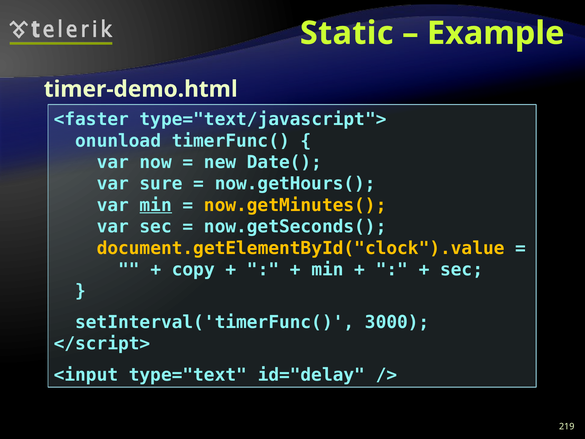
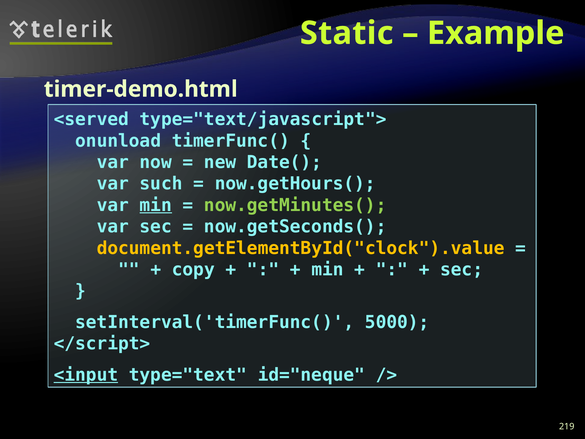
<faster: <faster -> <served (91, 119)
sure: sure -> such (161, 184)
now.getMinutes( colour: yellow -> light green (295, 205)
3000: 3000 -> 5000 (397, 322)
<input underline: none -> present (86, 375)
id="delay: id="delay -> id="neque (311, 375)
